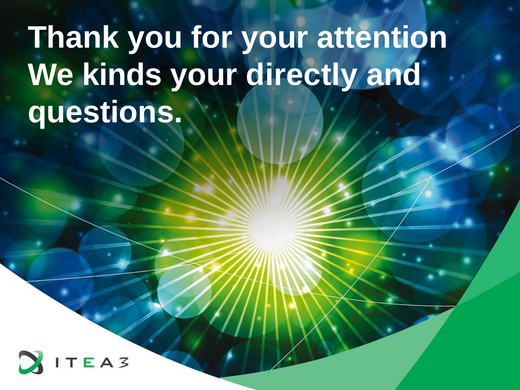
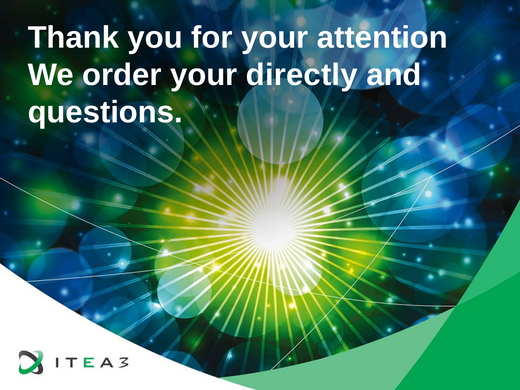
kinds: kinds -> order (122, 75)
